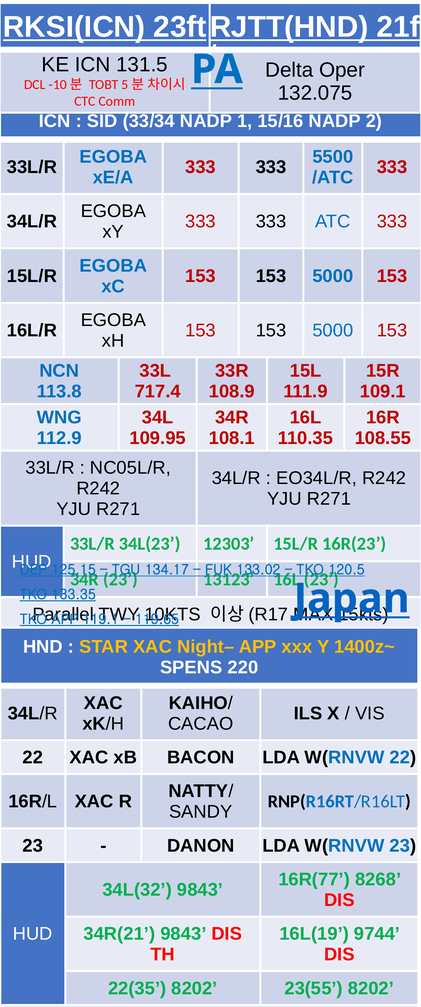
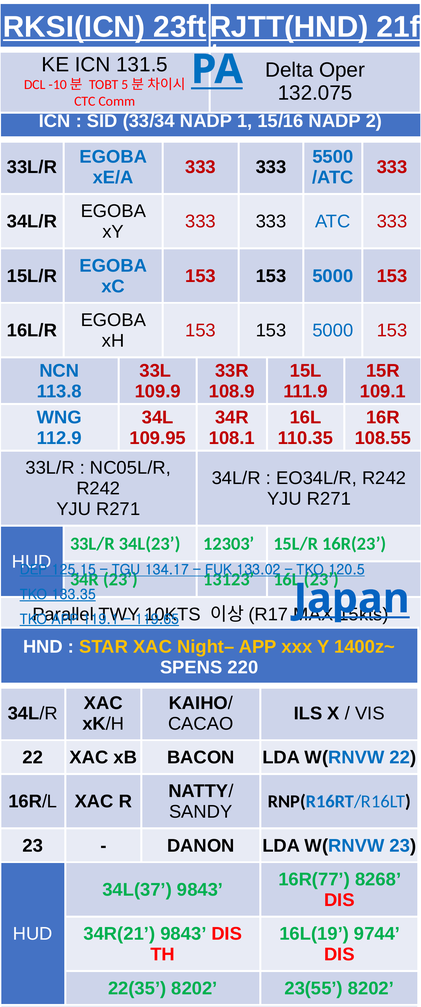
717.4: 717.4 -> 109.9 (158, 391)
34L(32: 34L(32 -> 34L(37 (137, 890)
